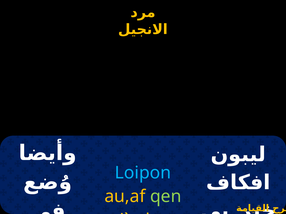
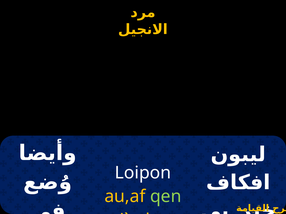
Loipon colour: light blue -> white (143, 173)
